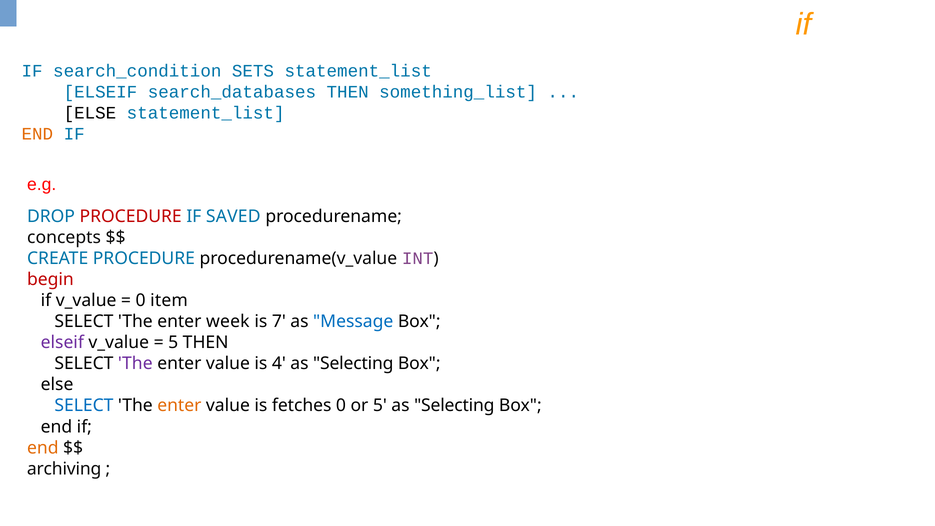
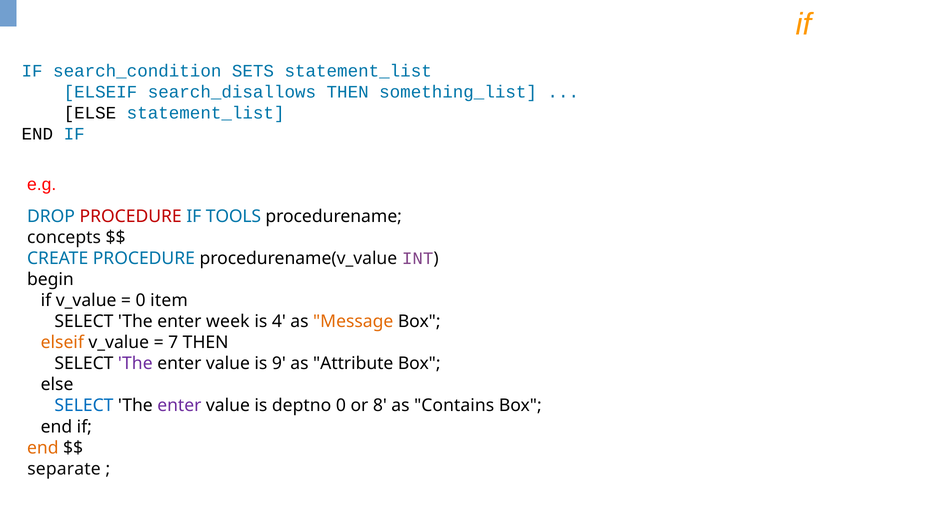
search_databases: search_databases -> search_disallows (232, 92)
END colour: orange -> black (37, 134)
SAVED: SAVED -> TOOLS (233, 216)
begin colour: red -> black (50, 279)
7: 7 -> 4 (279, 322)
Message colour: blue -> orange (353, 322)
elseif colour: purple -> orange (62, 343)
5: 5 -> 7 (173, 343)
4: 4 -> 9 (279, 364)
Selecting: Selecting -> Attribute (353, 364)
enter colour: orange -> purple (179, 406)
fetches: fetches -> deptno (302, 406)
or 5: 5 -> 8 (380, 406)
Selecting: Selecting -> Contains (454, 406)
archiving: archiving -> separate (64, 469)
